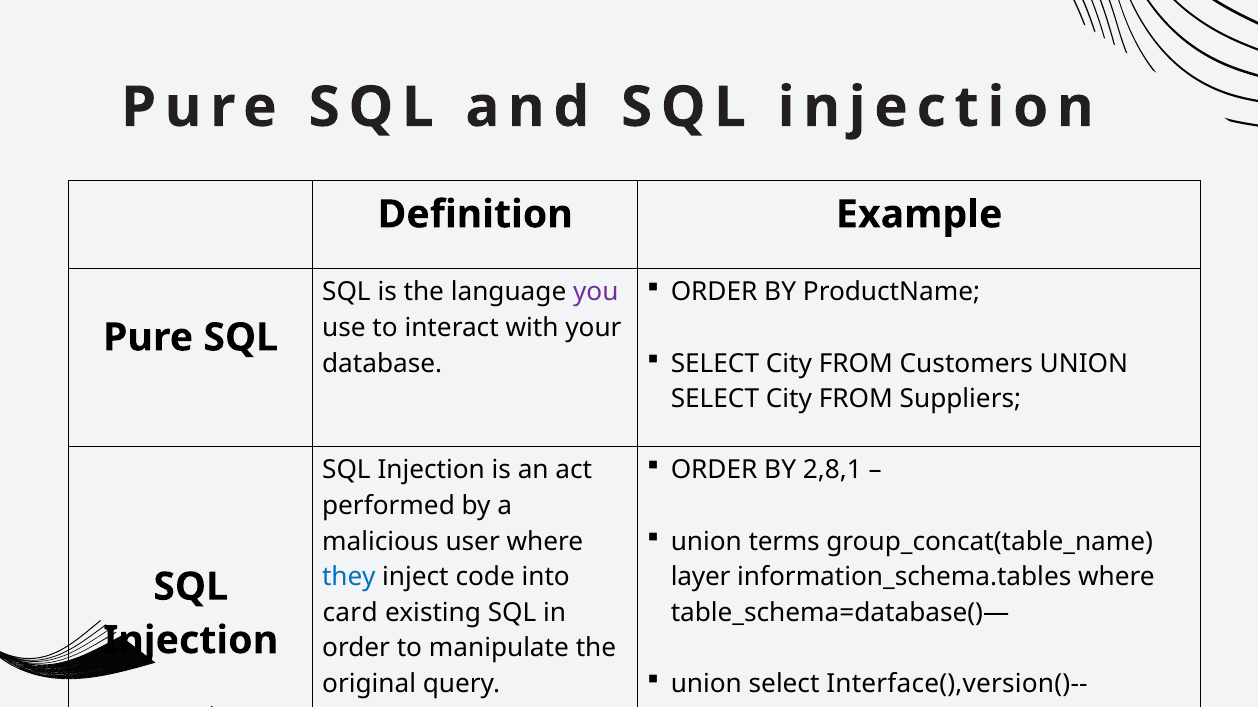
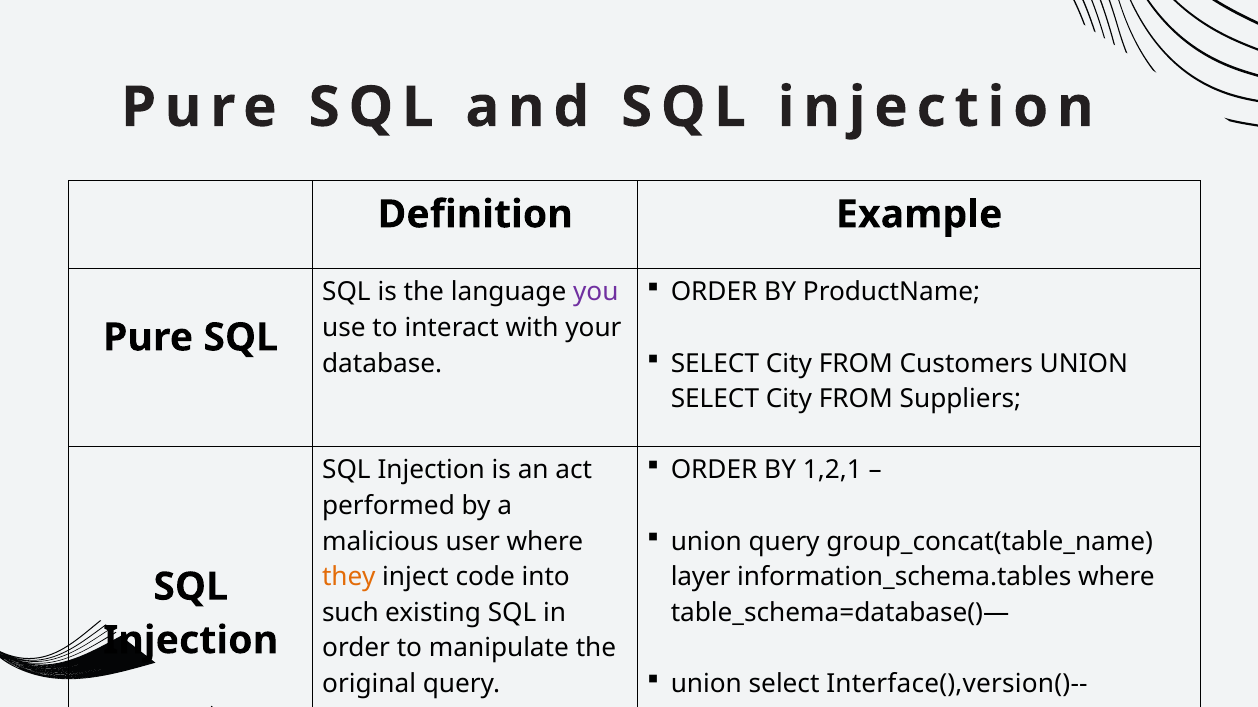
2,8,1: 2,8,1 -> 1,2,1 (832, 471)
union terms: terms -> query (784, 542)
they colour: blue -> orange (349, 578)
card: card -> such (350, 613)
